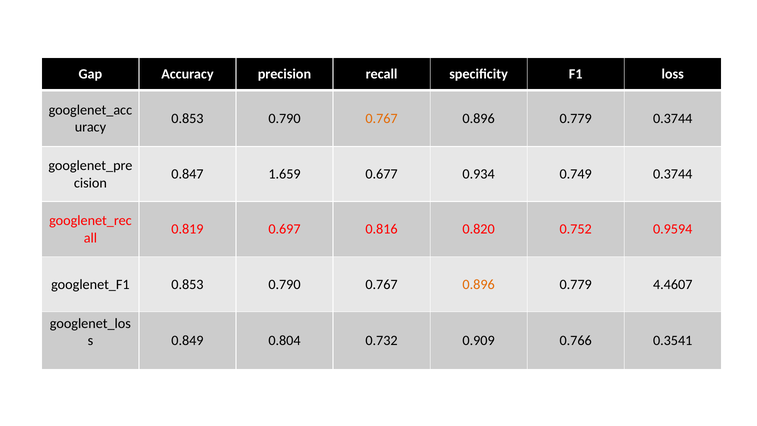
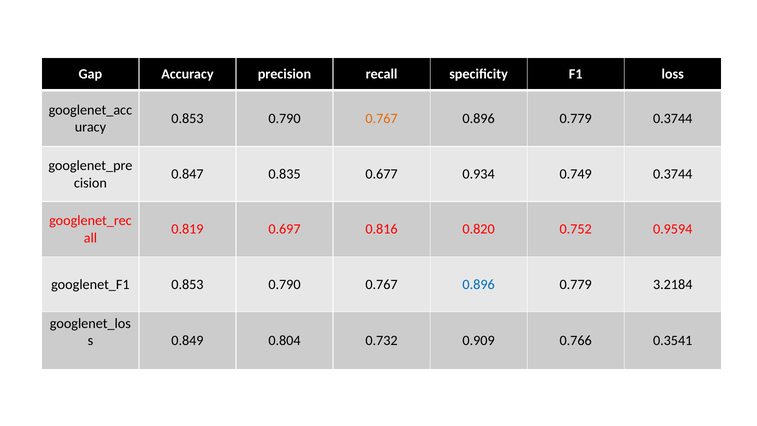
1.659: 1.659 -> 0.835 (285, 174)
0.896 colour: orange -> blue (479, 284)
4.4607: 4.4607 -> 3.2184 (673, 284)
